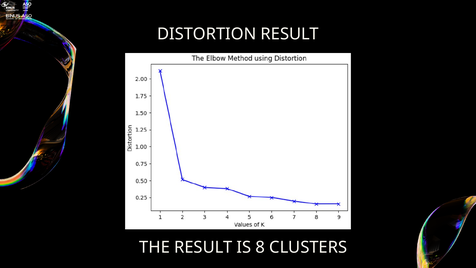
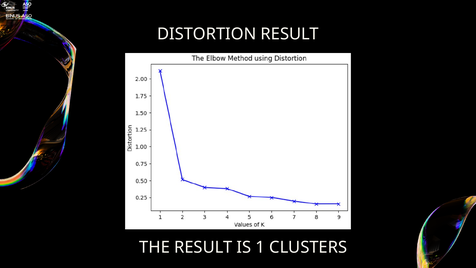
8: 8 -> 1 (260, 247)
